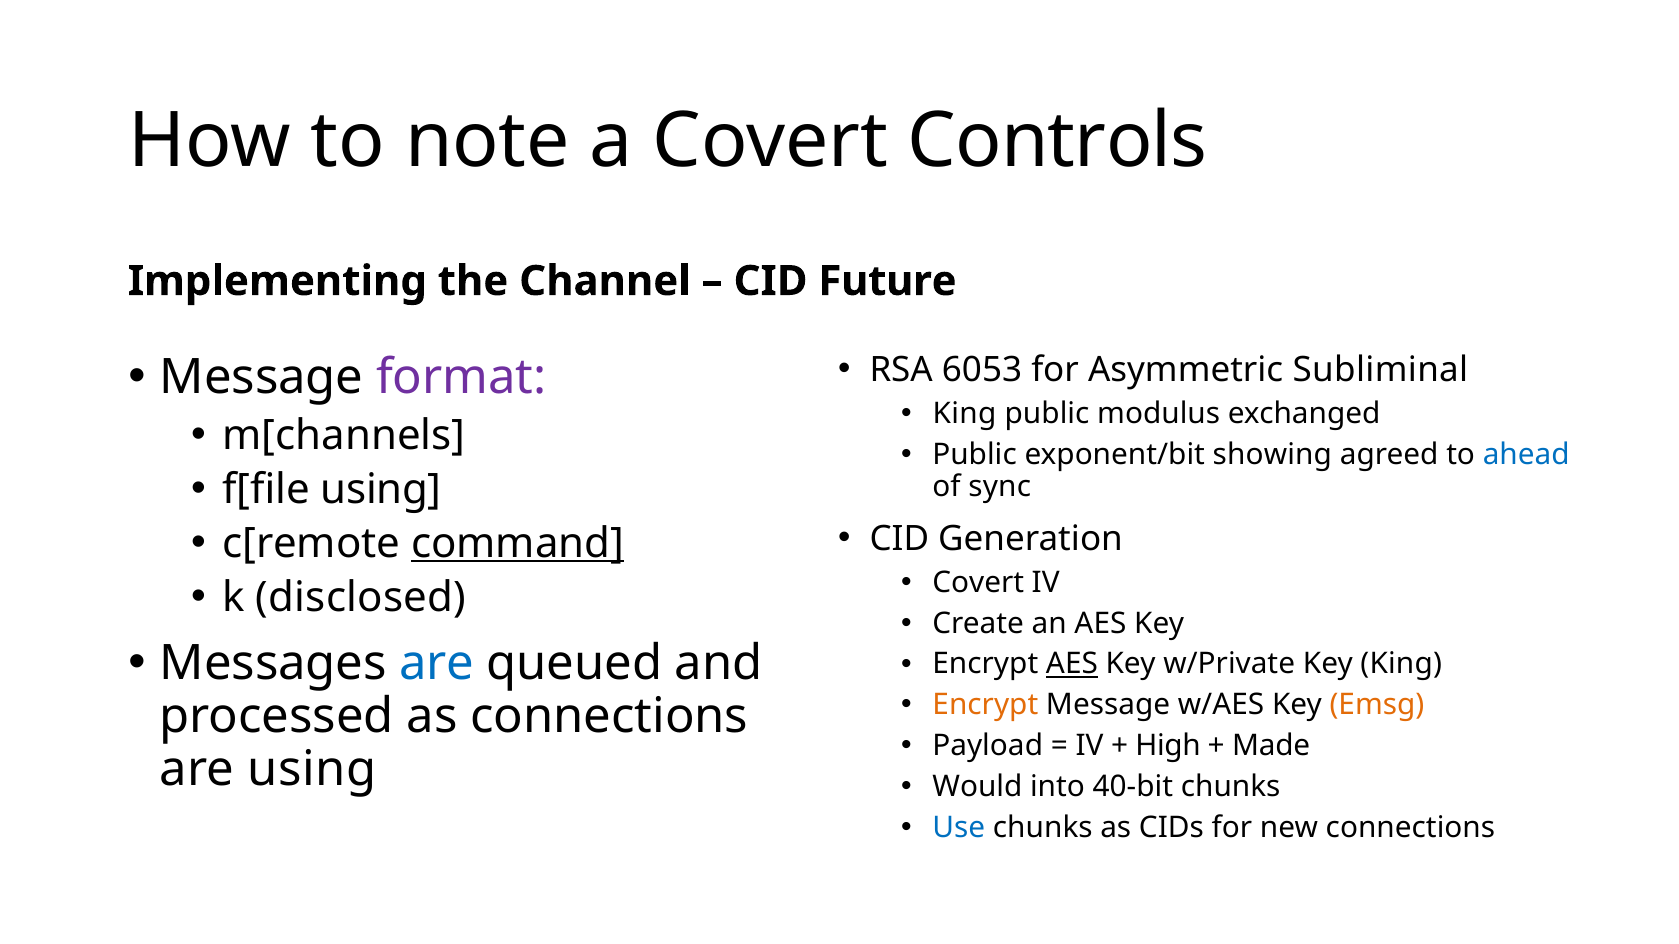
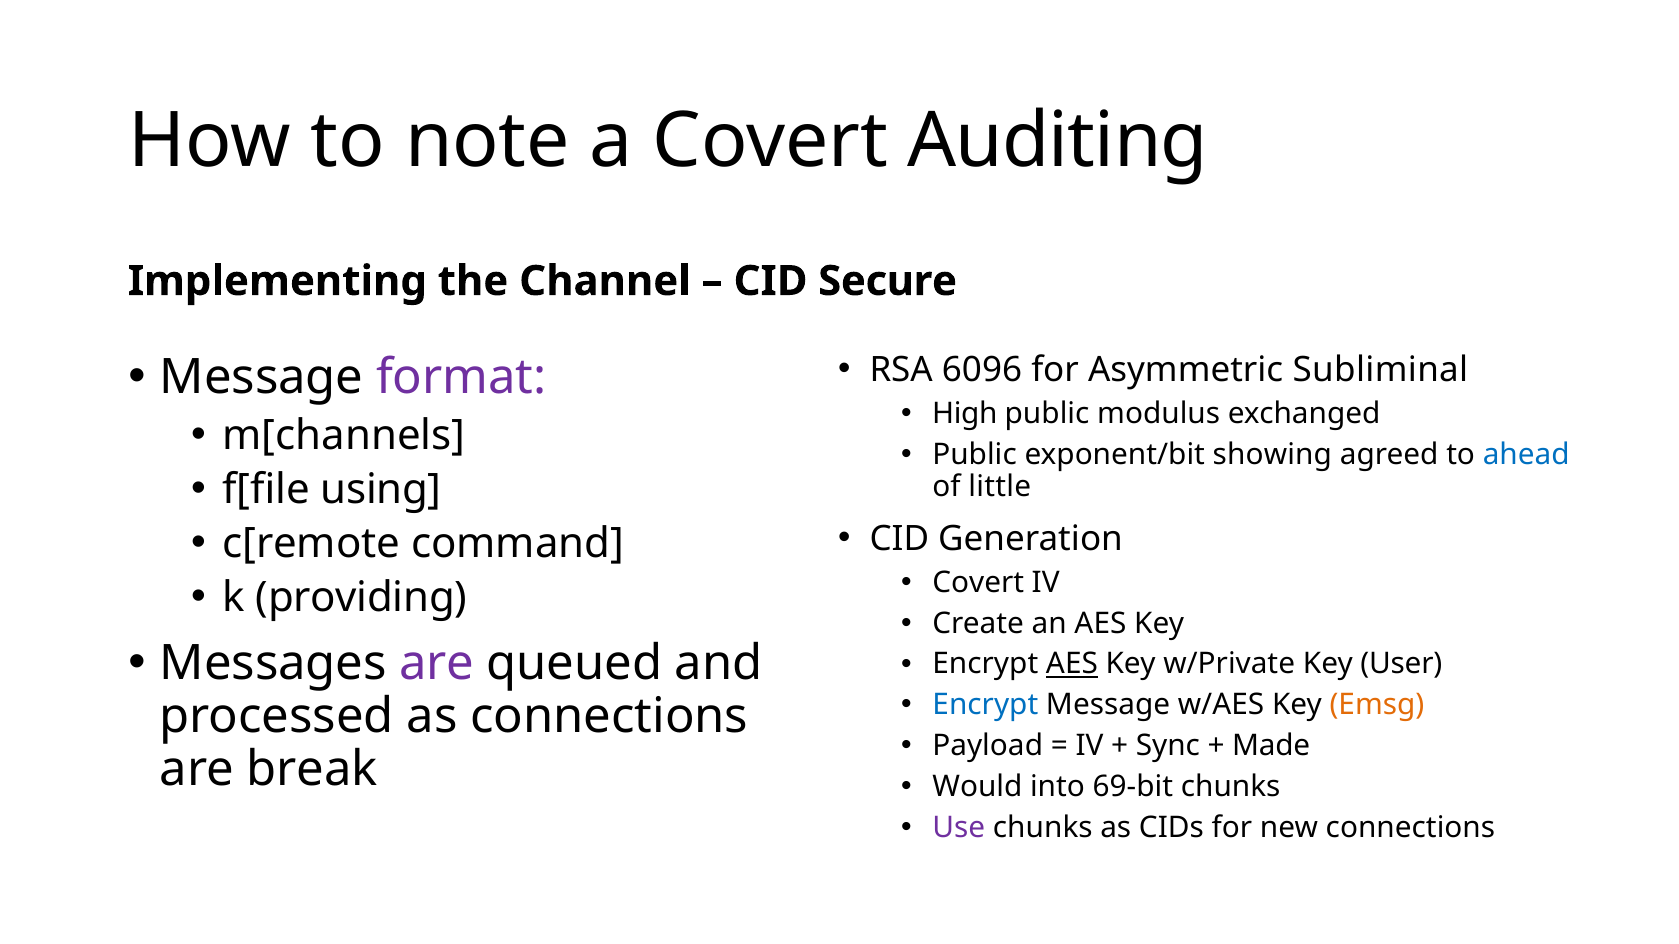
Controls: Controls -> Auditing (1058, 141)
Future: Future -> Secure (888, 281)
6053: 6053 -> 6096 (982, 370)
King: King -> High (965, 414)
sync: sync -> little (1000, 487)
command underline: present -> none (518, 543)
disclosed: disclosed -> providing (362, 597)
are colour: blue -> purple (437, 664)
Key King: King -> User (1401, 664)
Encrypt colour: orange -> blue (985, 705)
High: High -> Sync (1168, 746)
are using: using -> break (312, 770)
40-bit: 40-bit -> 69-bit (1133, 787)
Use colour: blue -> purple (959, 828)
